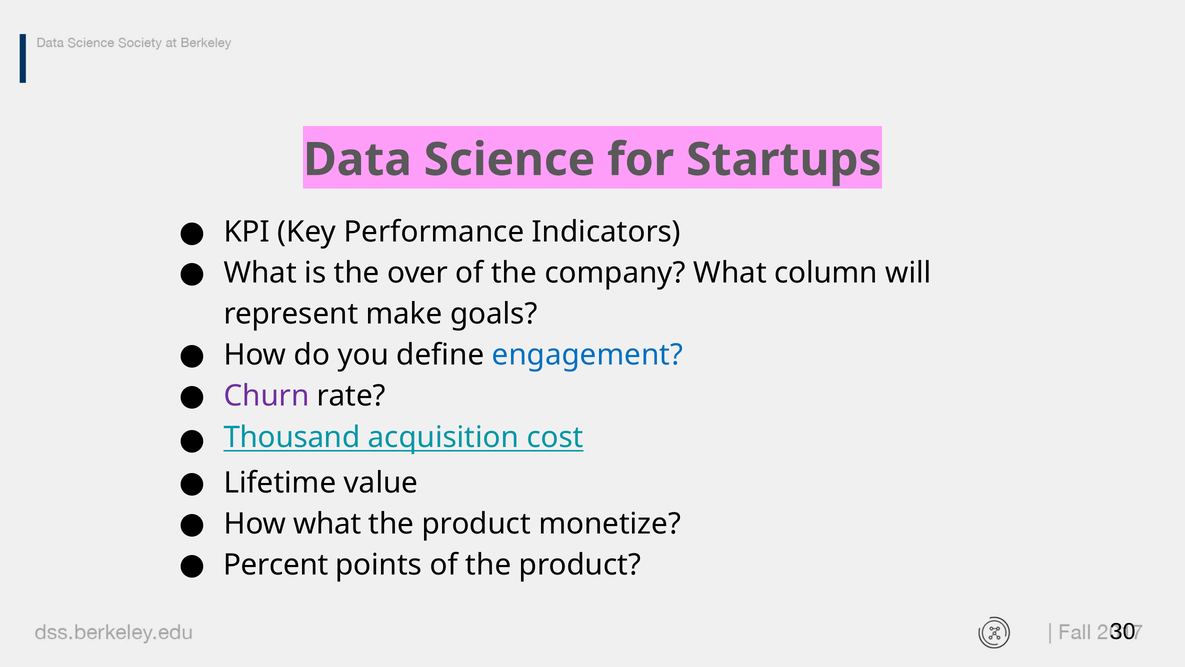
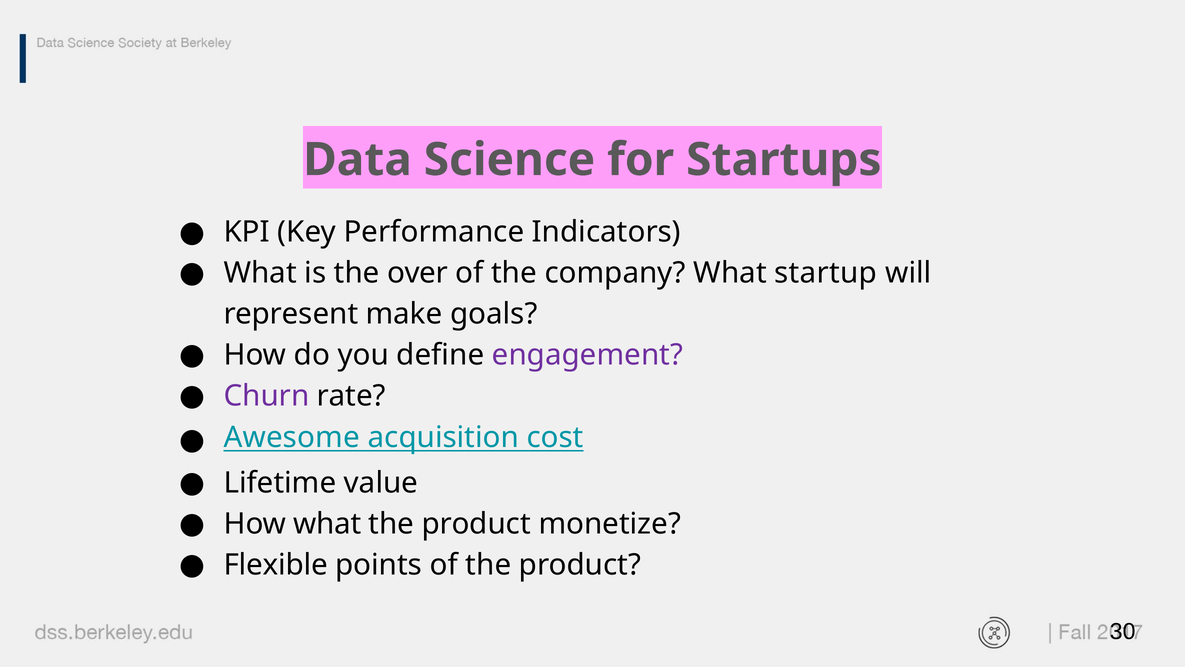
column: column -> startup (826, 273)
engagement colour: blue -> purple (587, 355)
Thousand: Thousand -> Awesome (292, 437)
Percent: Percent -> Flexible (276, 564)
